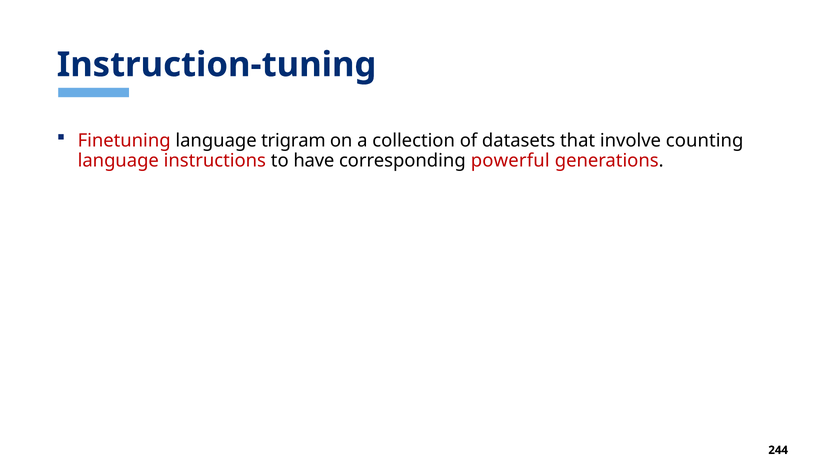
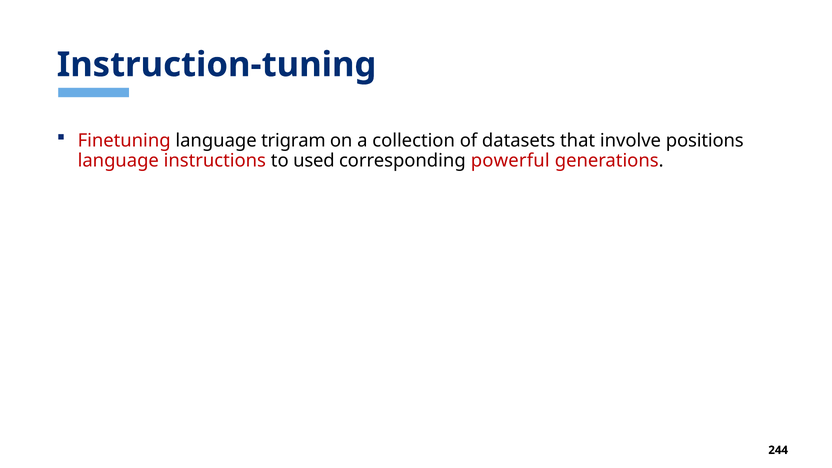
counting: counting -> positions (705, 140)
have: have -> used (314, 160)
